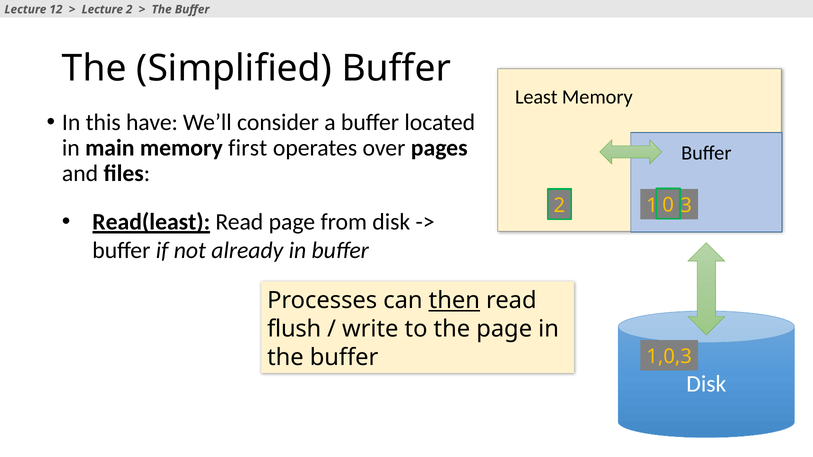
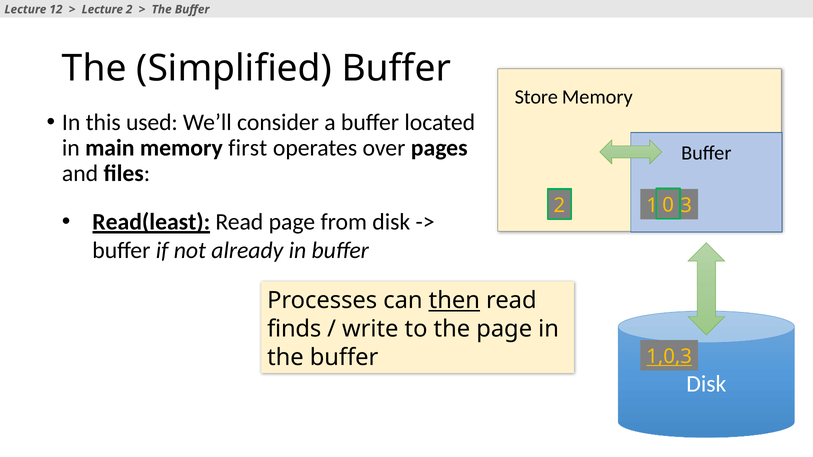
Least: Least -> Store (536, 97)
have: have -> used (152, 122)
flush: flush -> finds (294, 329)
1,0,3 underline: none -> present (669, 357)
